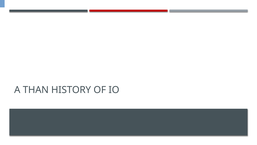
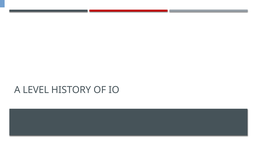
THAN: THAN -> LEVEL (36, 90)
